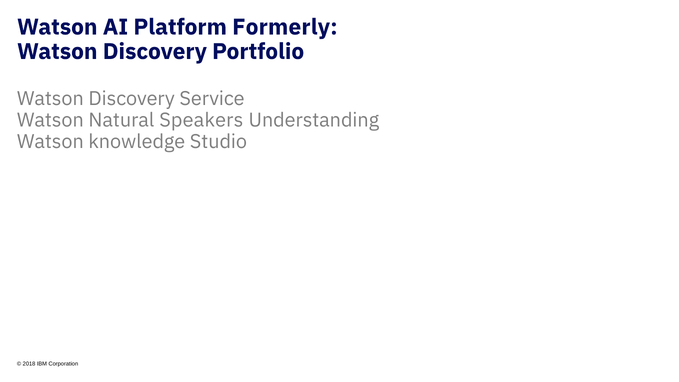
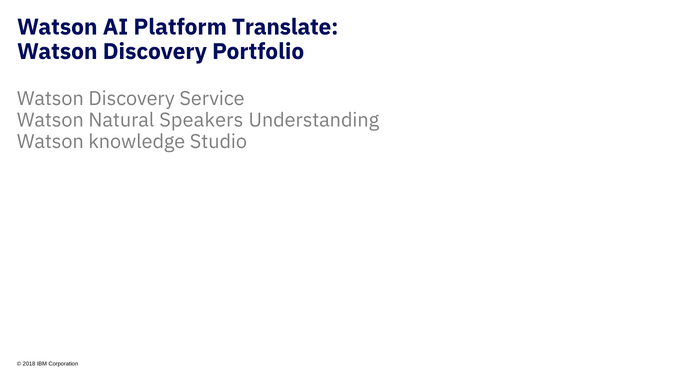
Formerly: Formerly -> Translate (285, 27)
